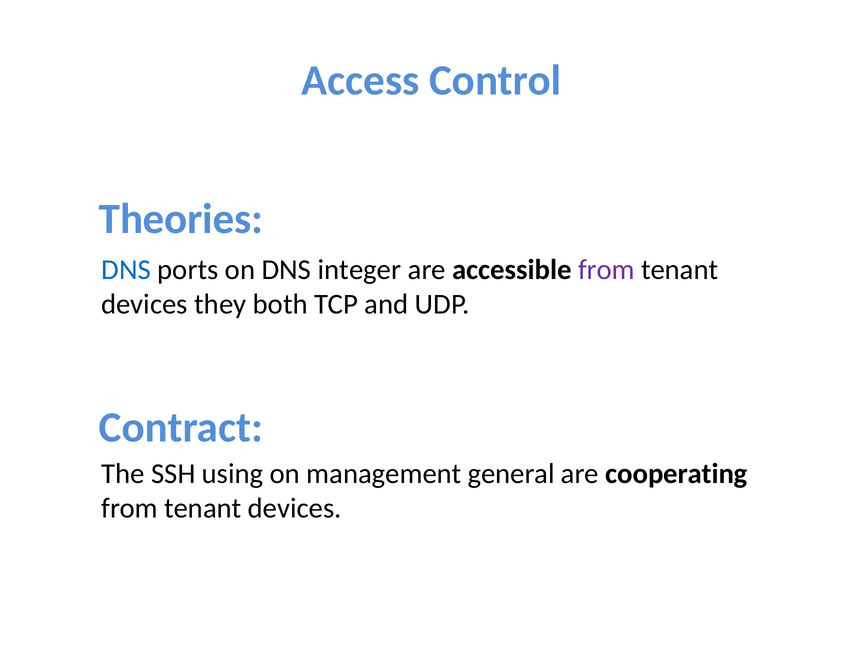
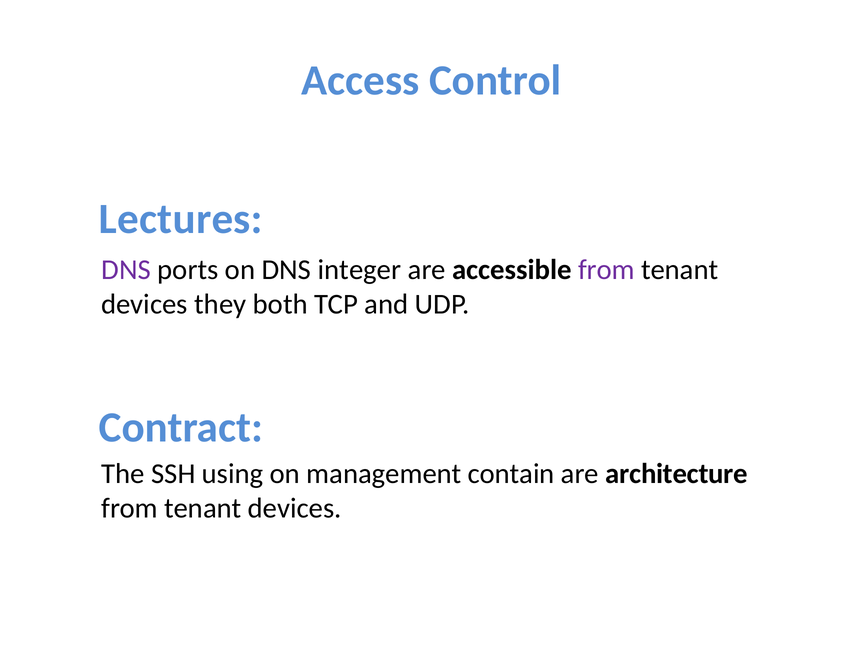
Theories: Theories -> Lectures (181, 219)
DNS colour: blue -> purple (126, 270)
general: general -> contain (511, 474)
cooperating: cooperating -> architecture (677, 474)
